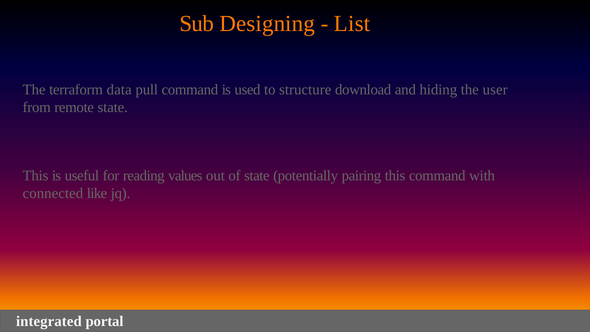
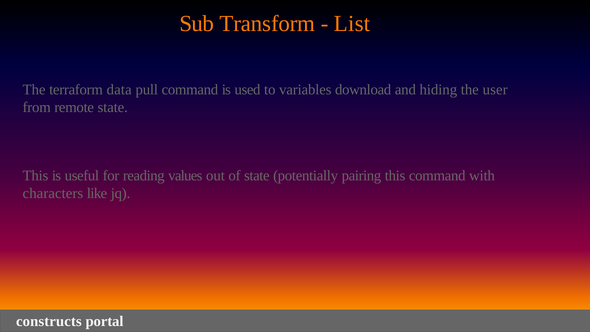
Designing: Designing -> Transform (267, 24)
structure: structure -> variables (305, 90)
connected: connected -> characters (53, 193)
integrated: integrated -> constructs (49, 321)
